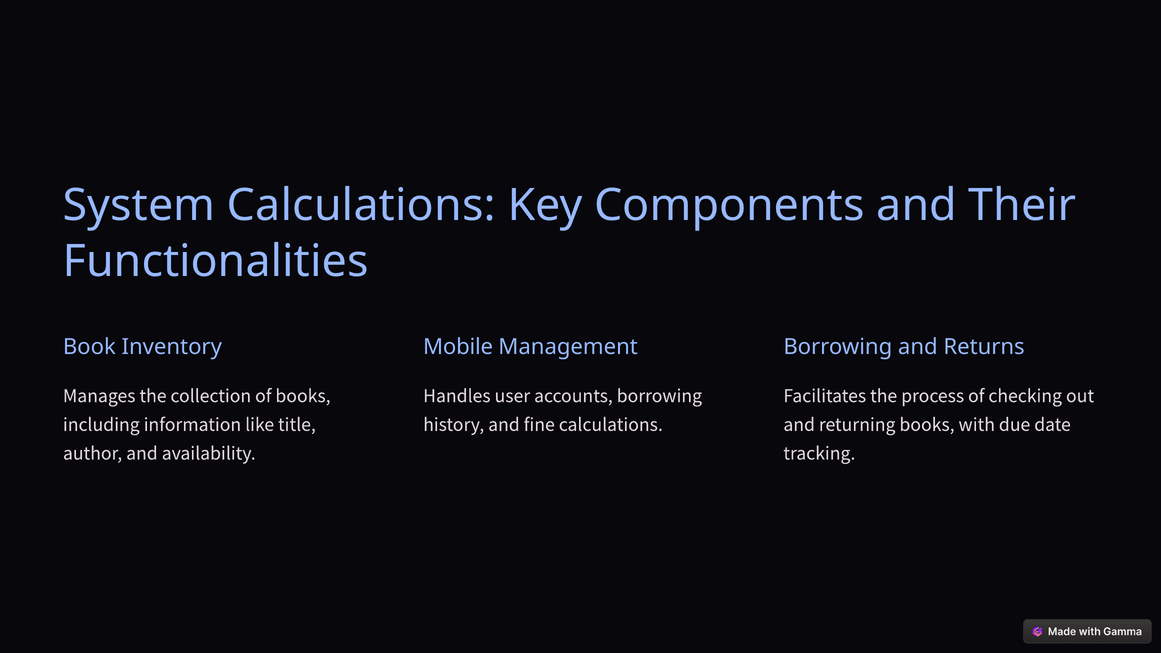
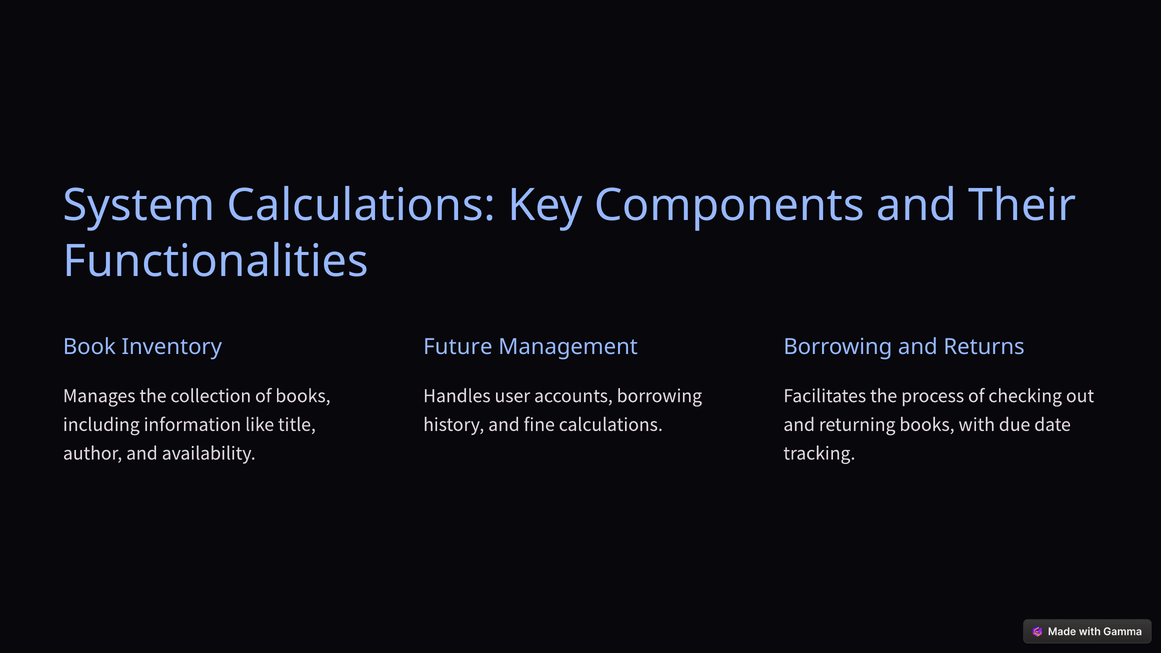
Mobile: Mobile -> Future (458, 347)
